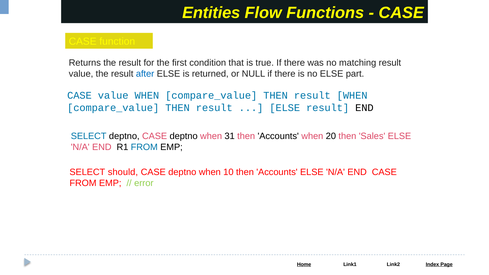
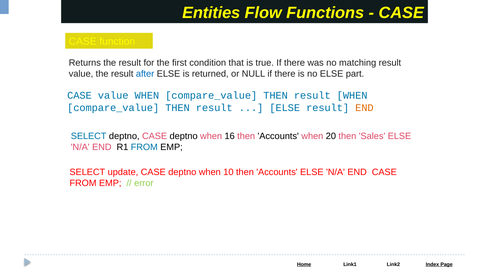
END colour: black -> orange (364, 108)
31: 31 -> 16 (230, 136)
should: should -> update (123, 172)
